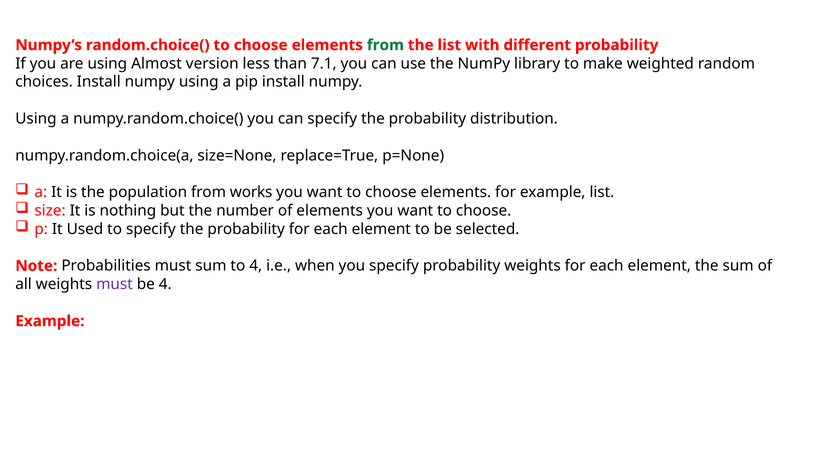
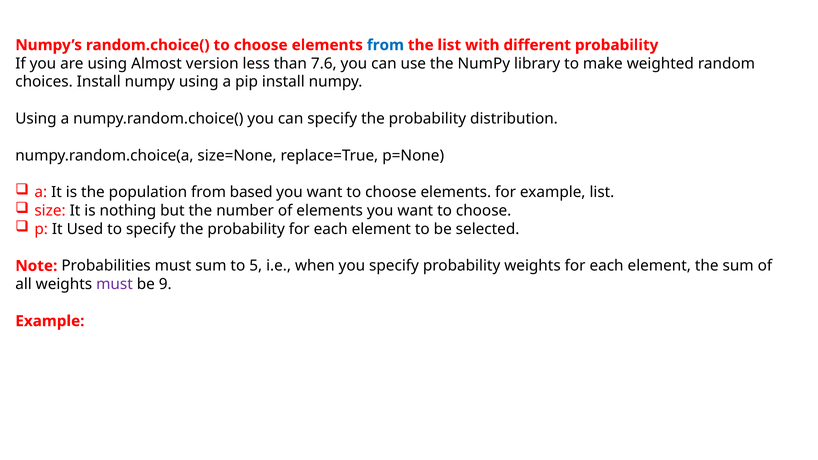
from colour: green -> blue (385, 45)
7.1: 7.1 -> 7.6 (324, 64)
works: works -> based (251, 192)
to 4: 4 -> 5 (256, 266)
be 4: 4 -> 9 (165, 284)
